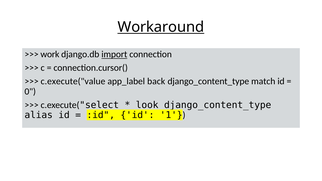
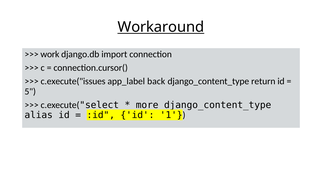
import underline: present -> none (114, 54)
c.execute("value: c.execute("value -> c.execute("issues (73, 81)
match: match -> return (263, 81)
0: 0 -> 5 (30, 92)
look: look -> more (147, 105)
